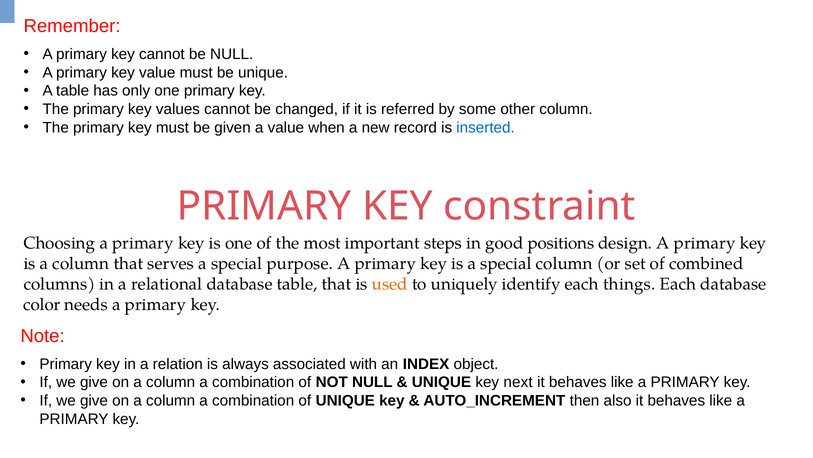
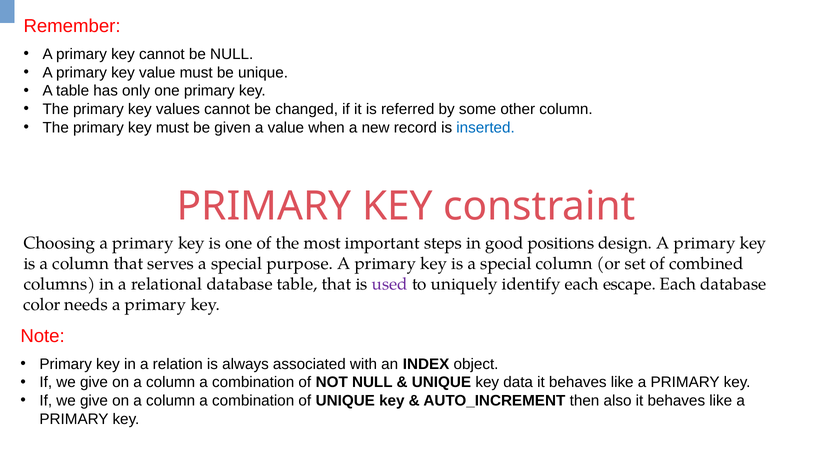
used colour: orange -> purple (390, 284)
things: things -> escape (629, 284)
next: next -> data (518, 382)
